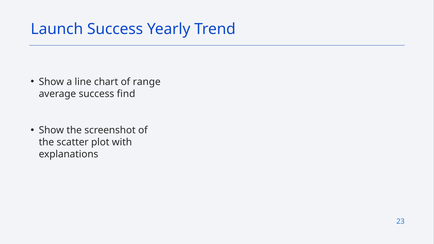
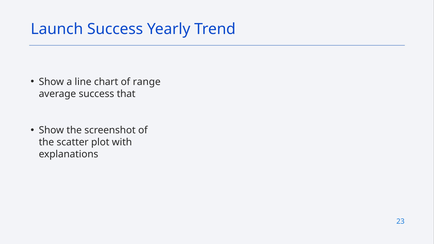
find: find -> that (126, 94)
